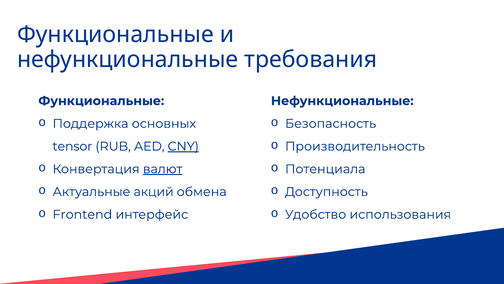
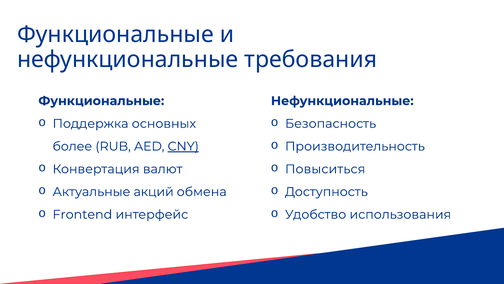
tensor: tensor -> более (72, 146)
валют underline: present -> none (163, 169)
Потенциала: Потенциала -> Повыситься (325, 169)
